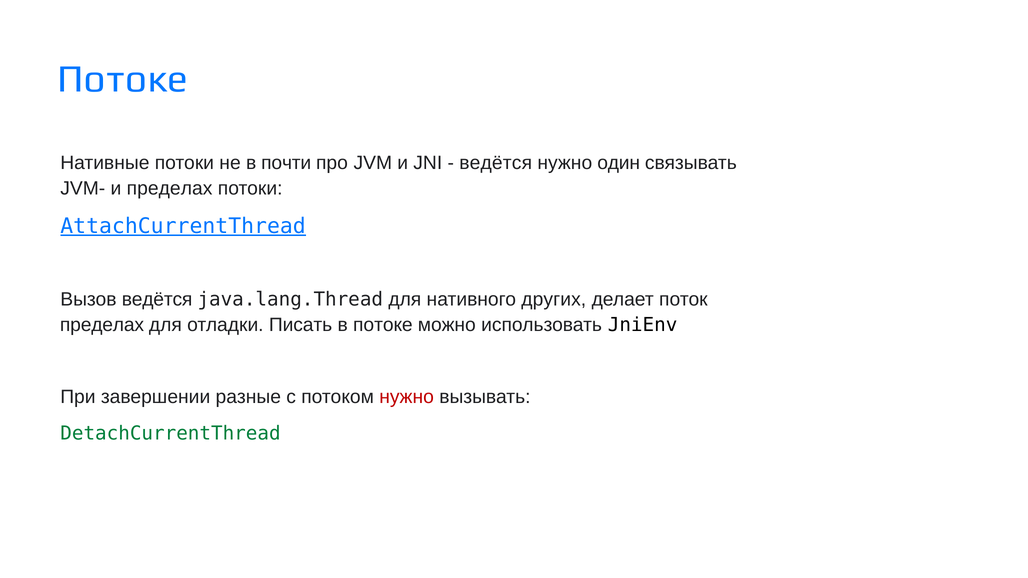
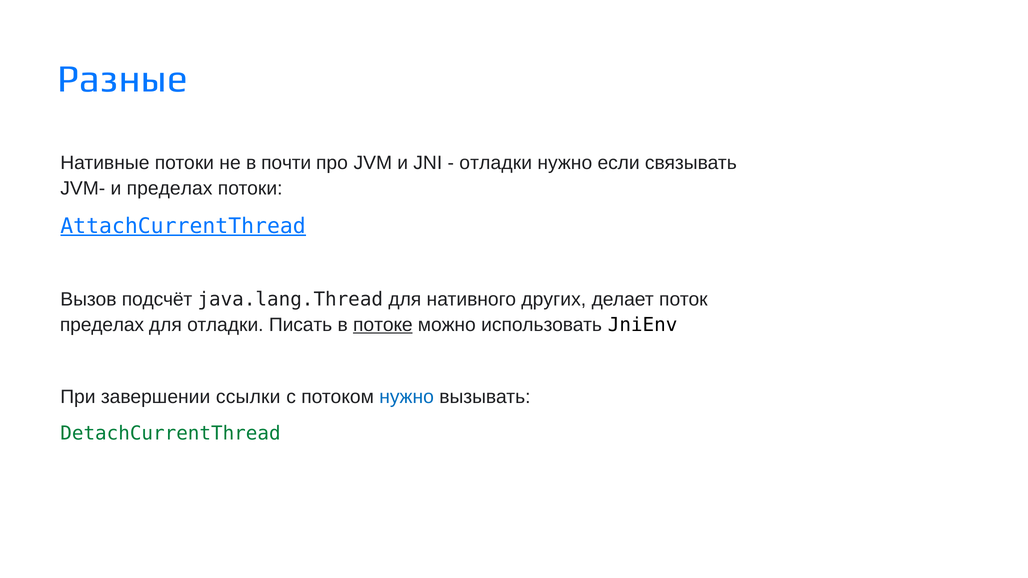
Потоке: Потоке -> Разные (123, 79)
ведётся: ведётся -> отладки (496, 163)
один: один -> если (619, 163)
Вызов ведётся: ведётся -> подсчёт (157, 300)
потоке underline: none -> present (383, 325)
разные: разные -> ссылки (248, 397)
нужно colour: red -> blue (407, 397)
